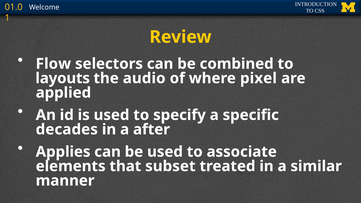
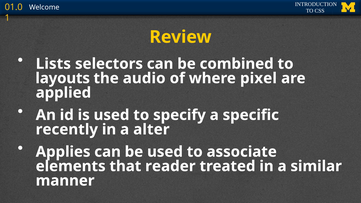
Flow: Flow -> Lists (53, 64)
decades: decades -> recently (67, 129)
after: after -> alter (151, 129)
subset: subset -> reader (170, 166)
